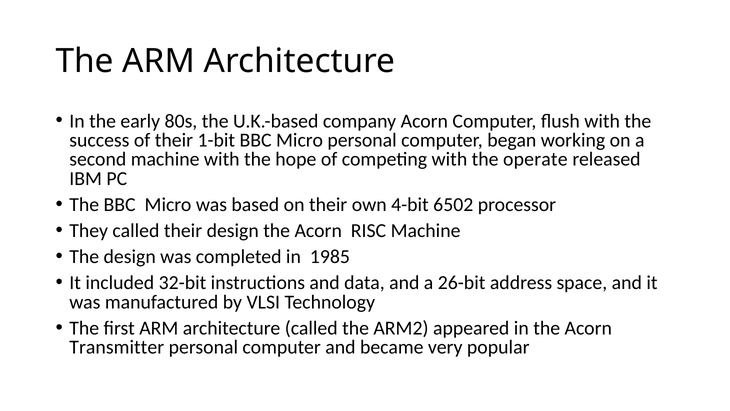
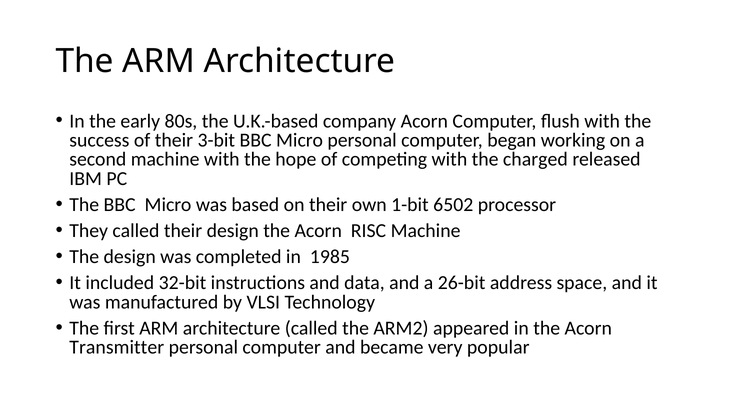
1-bit: 1-bit -> 3-bit (216, 140)
operate: operate -> charged (535, 159)
4-bit: 4-bit -> 1-bit (410, 205)
